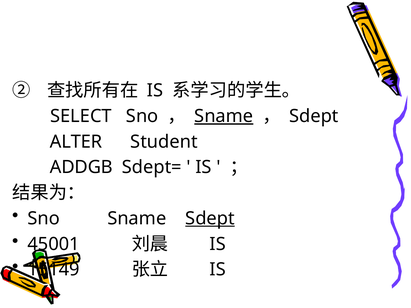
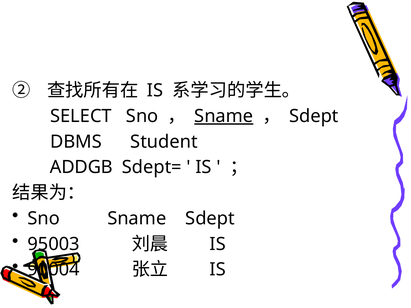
ALTER: ALTER -> DBMS (76, 142)
Sdept underline: present -> none (210, 219)
45001: 45001 -> 95003 (54, 244)
15149: 15149 -> 90004 (54, 270)
